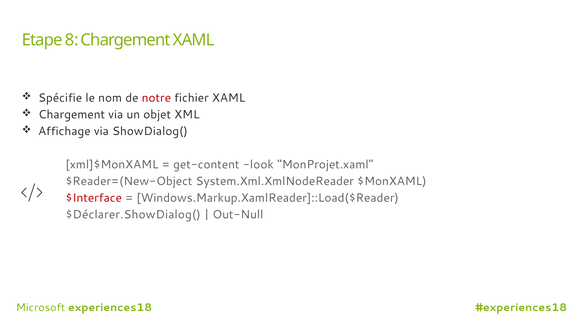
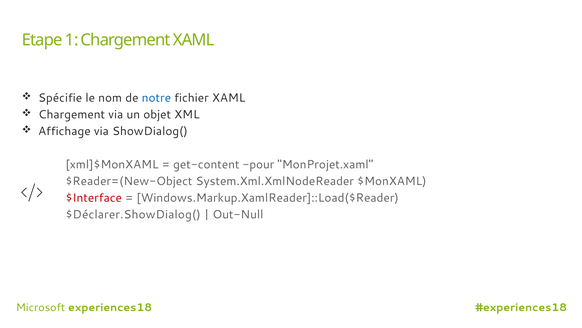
8: 8 -> 1 (72, 40)
notre colour: red -> blue (156, 98)
look: look -> pour (258, 164)
